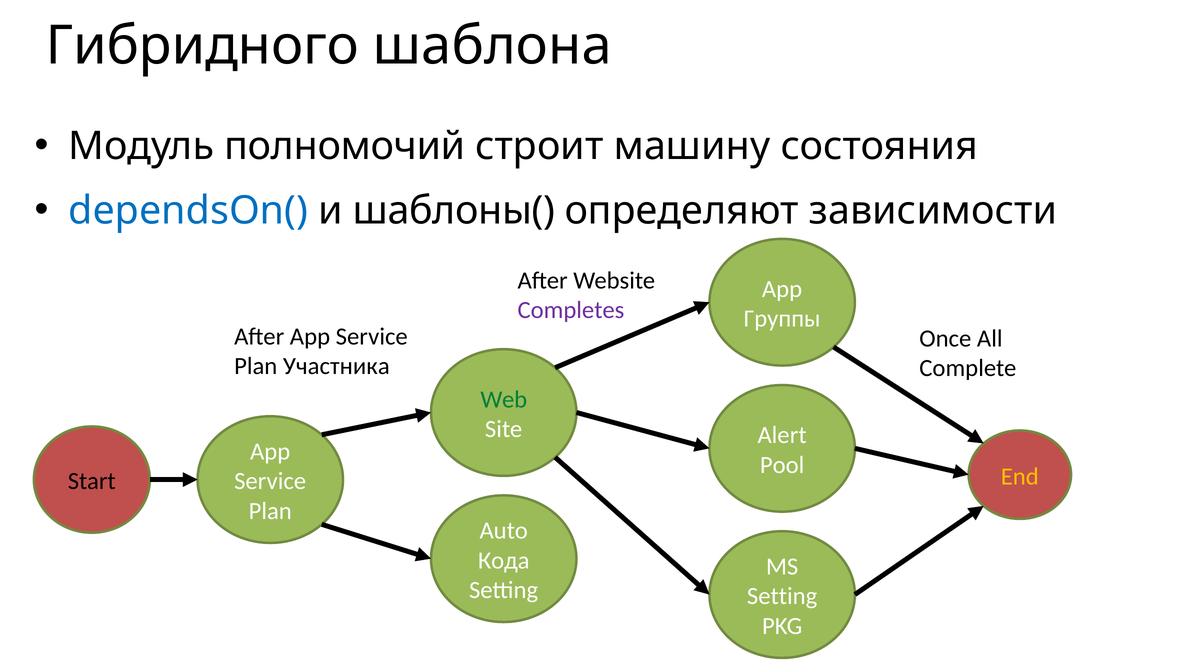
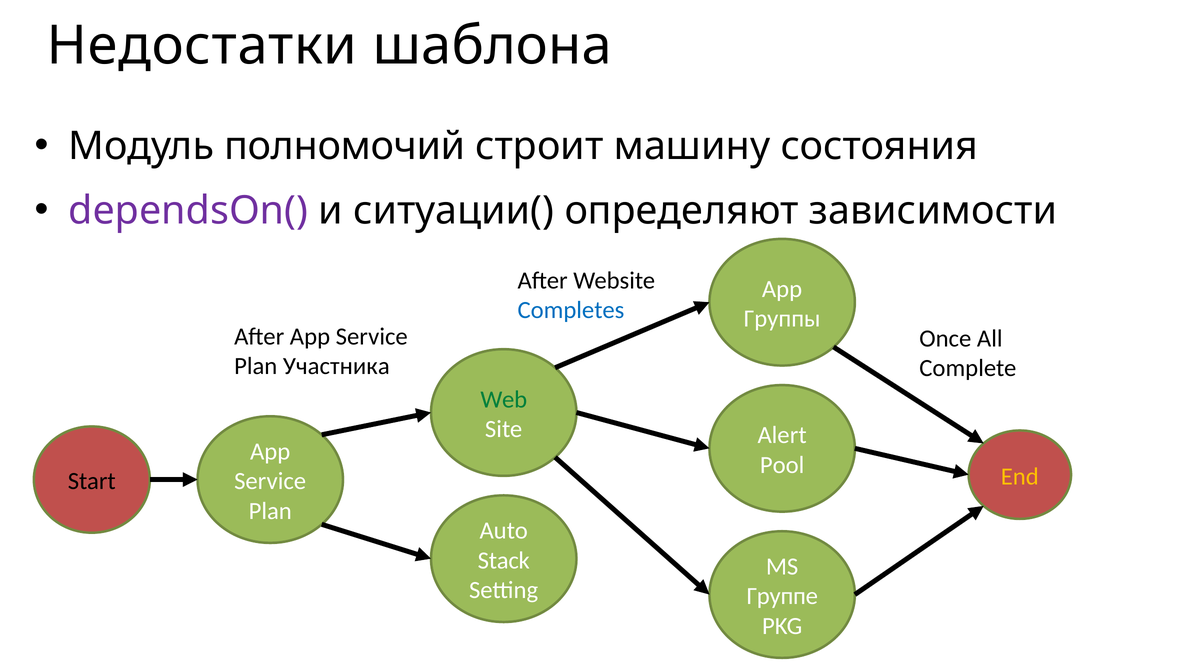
Гибридного: Гибридного -> Недостатки (202, 46)
dependsOn( colour: blue -> purple (188, 211)
шаблоны(: шаблоны( -> ситуации( (454, 211)
Completes colour: purple -> blue (571, 310)
Кода: Кода -> Stack (504, 561)
Setting: Setting -> Группе (782, 597)
